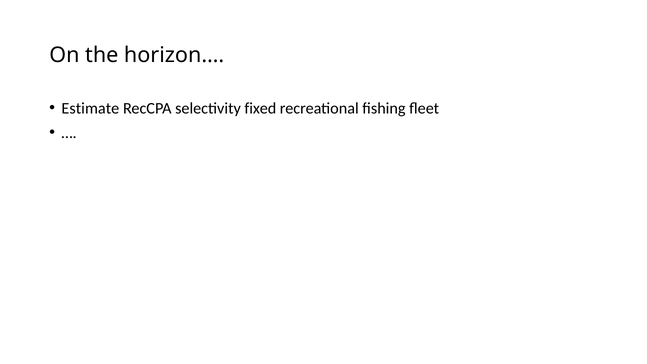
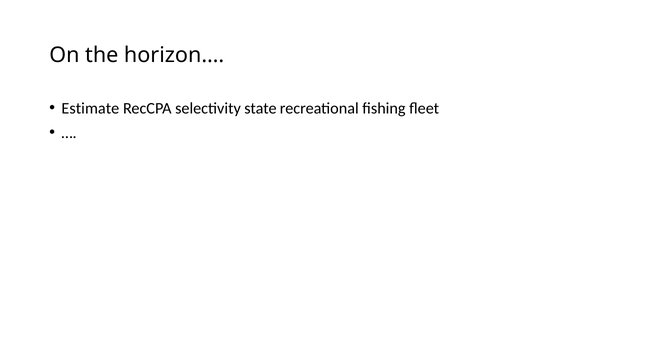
fixed: fixed -> state (260, 108)
